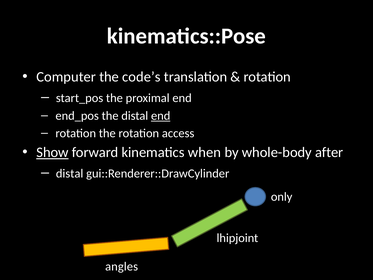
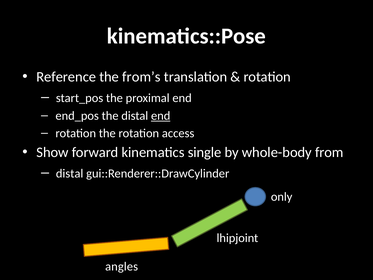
Computer: Computer -> Reference (66, 77)
code’s: code’s -> from’s (141, 77)
Show underline: present -> none (52, 152)
when: when -> single (205, 152)
after: after -> from (329, 152)
